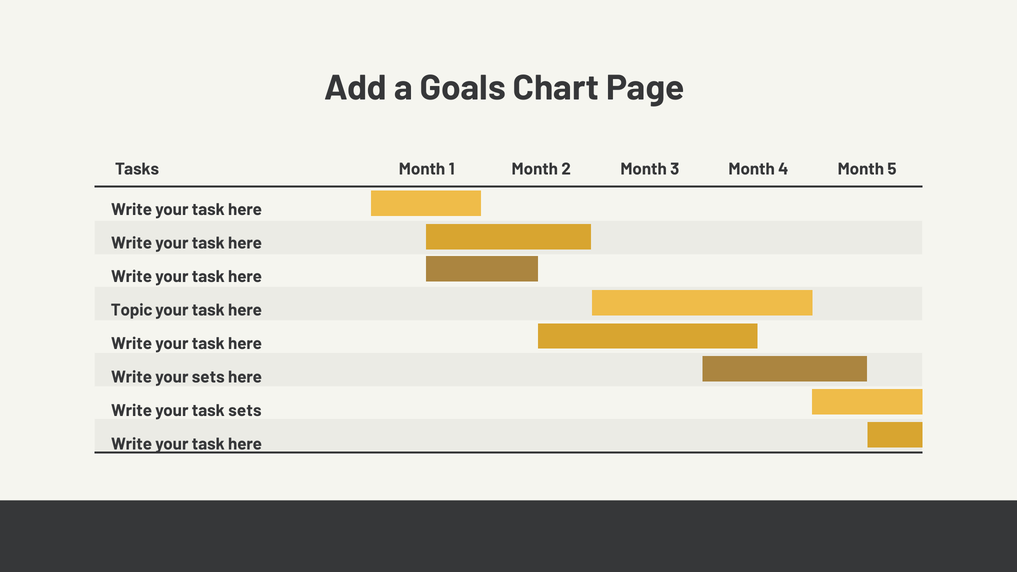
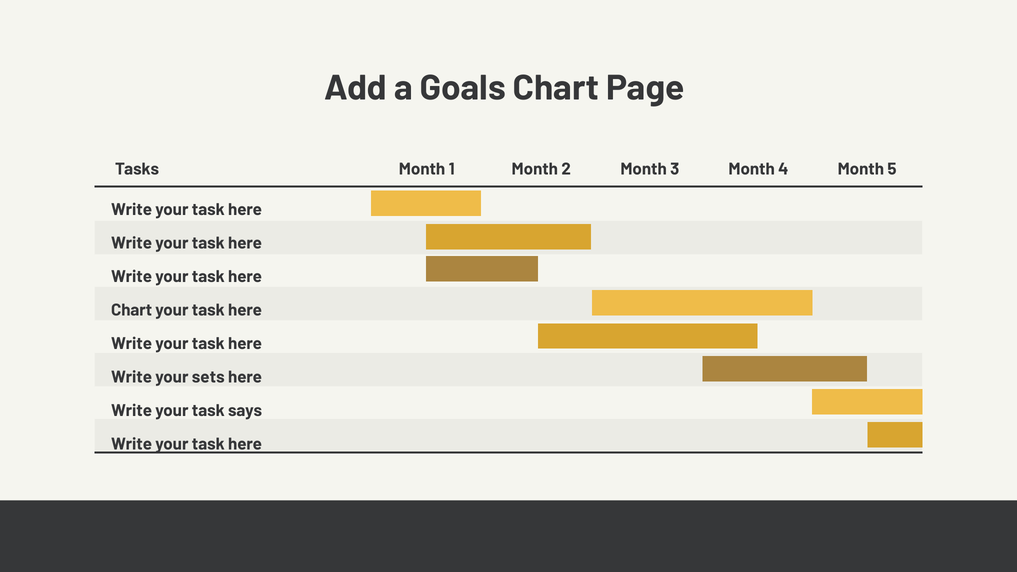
Topic: Topic -> Chart (132, 310)
task sets: sets -> says (245, 411)
